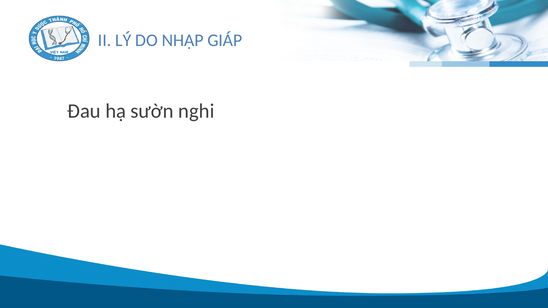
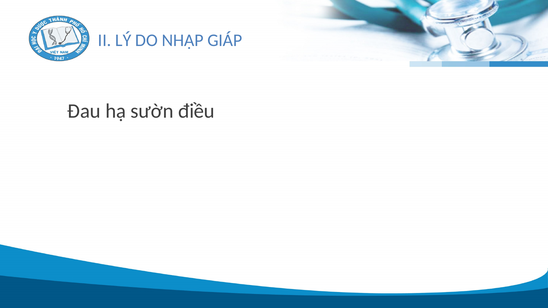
nghi: nghi -> điều (196, 111)
